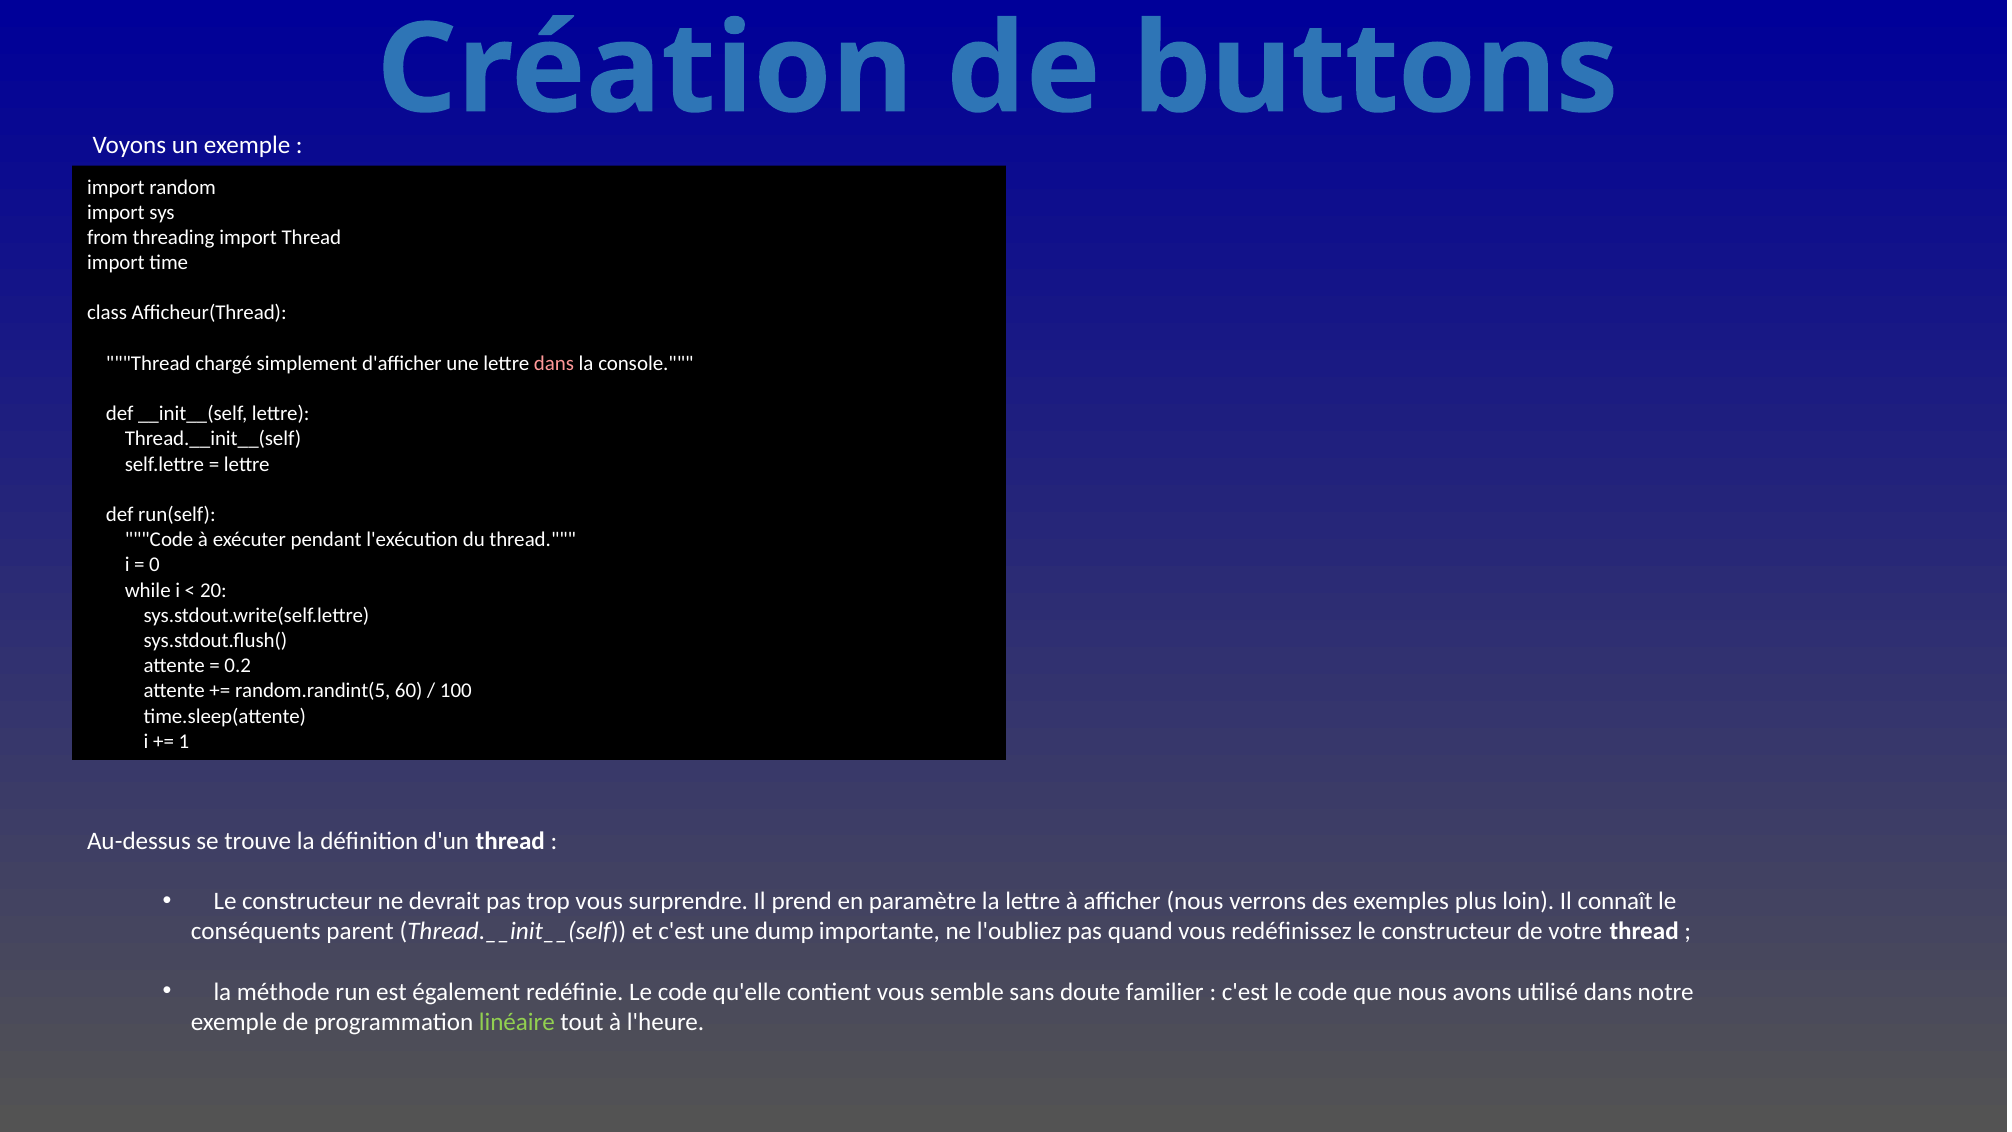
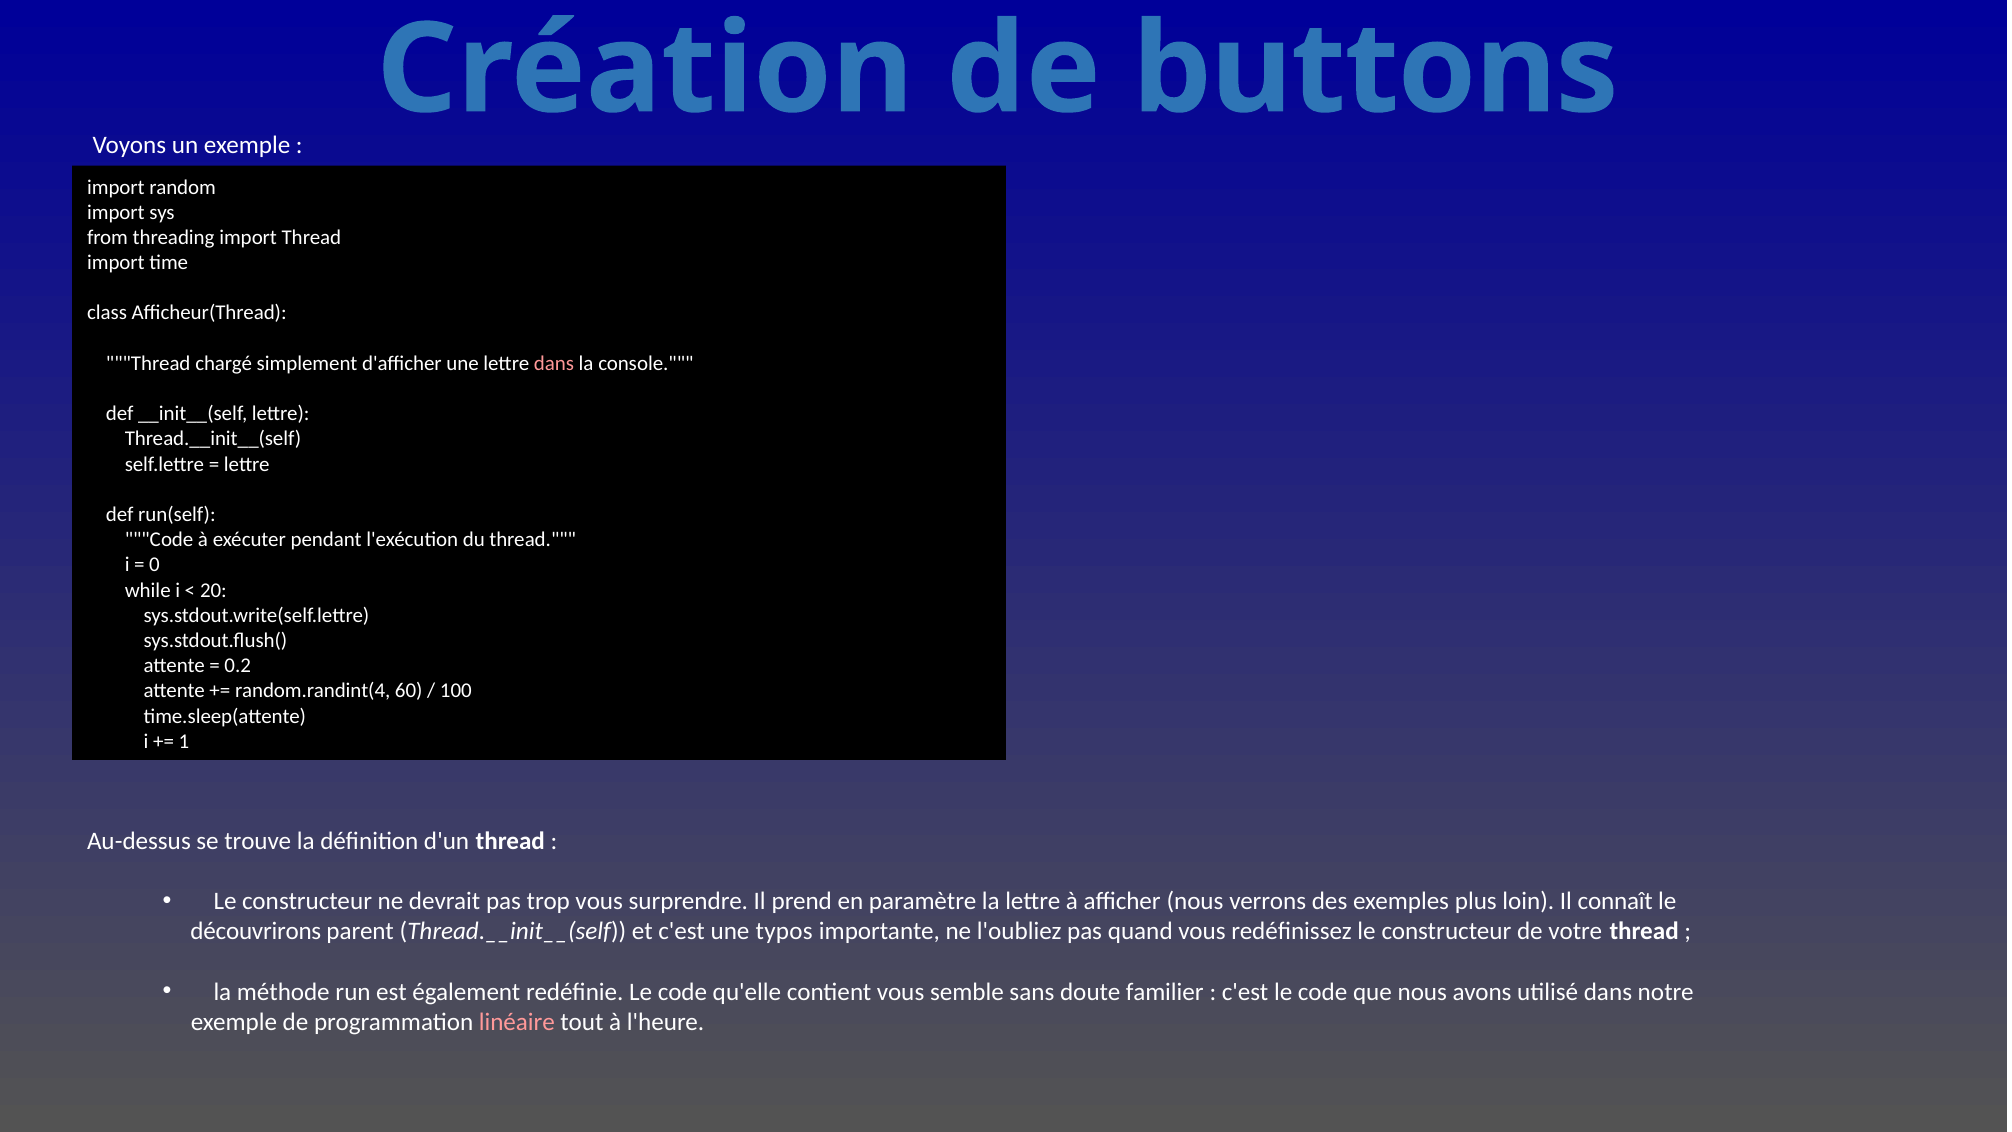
random.randint(5: random.randint(5 -> random.randint(4 (313, 691)
conséquents: conséquents -> découvrirons (256, 931)
dump: dump -> typos (784, 931)
linéaire colour: light green -> pink (517, 1022)
